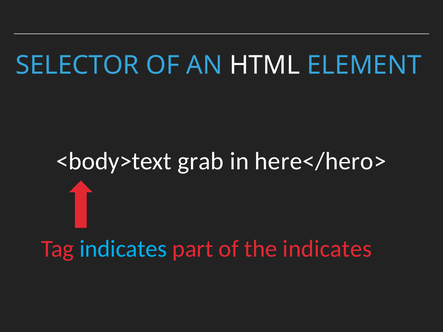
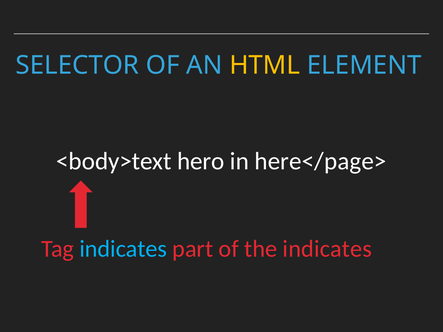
HTML colour: white -> yellow (265, 65)
grab: grab -> hero (201, 161)
here</hero>: here</hero> -> here</page> (320, 161)
